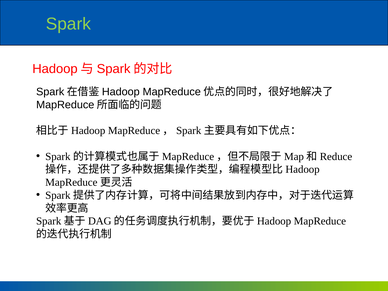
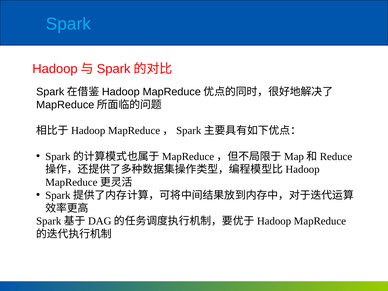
Spark colour: light green -> light blue (68, 24)
